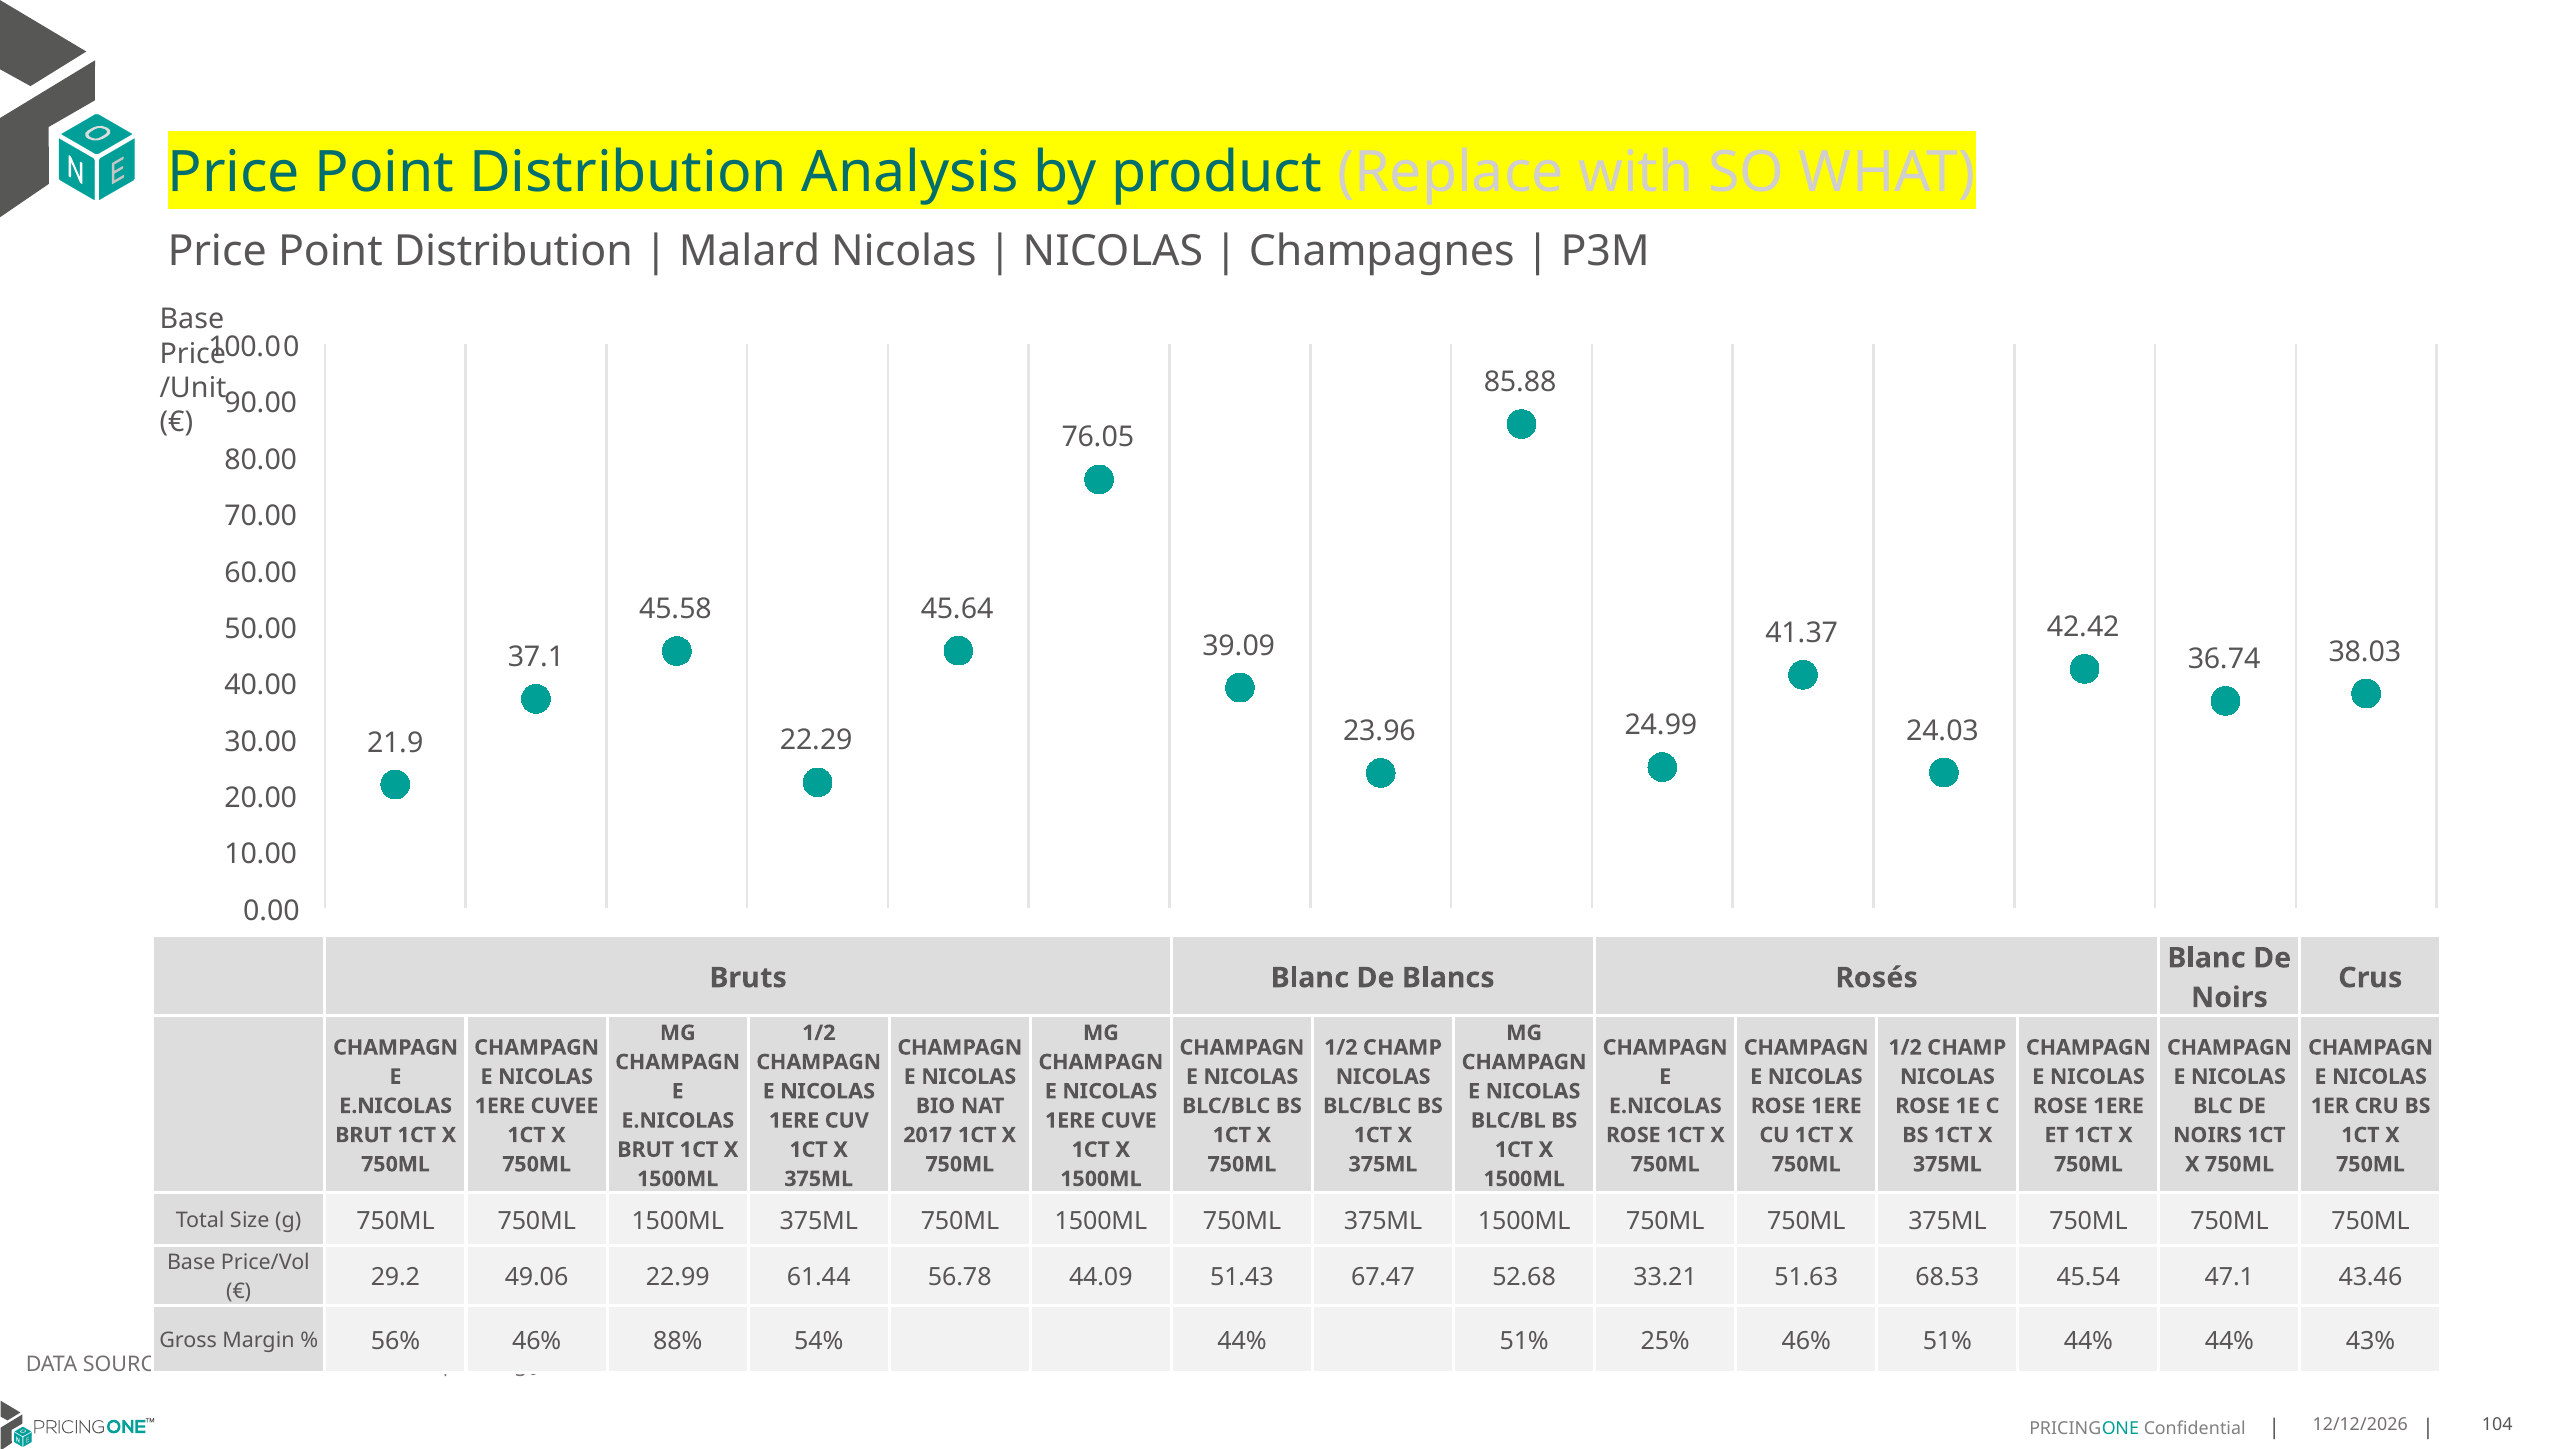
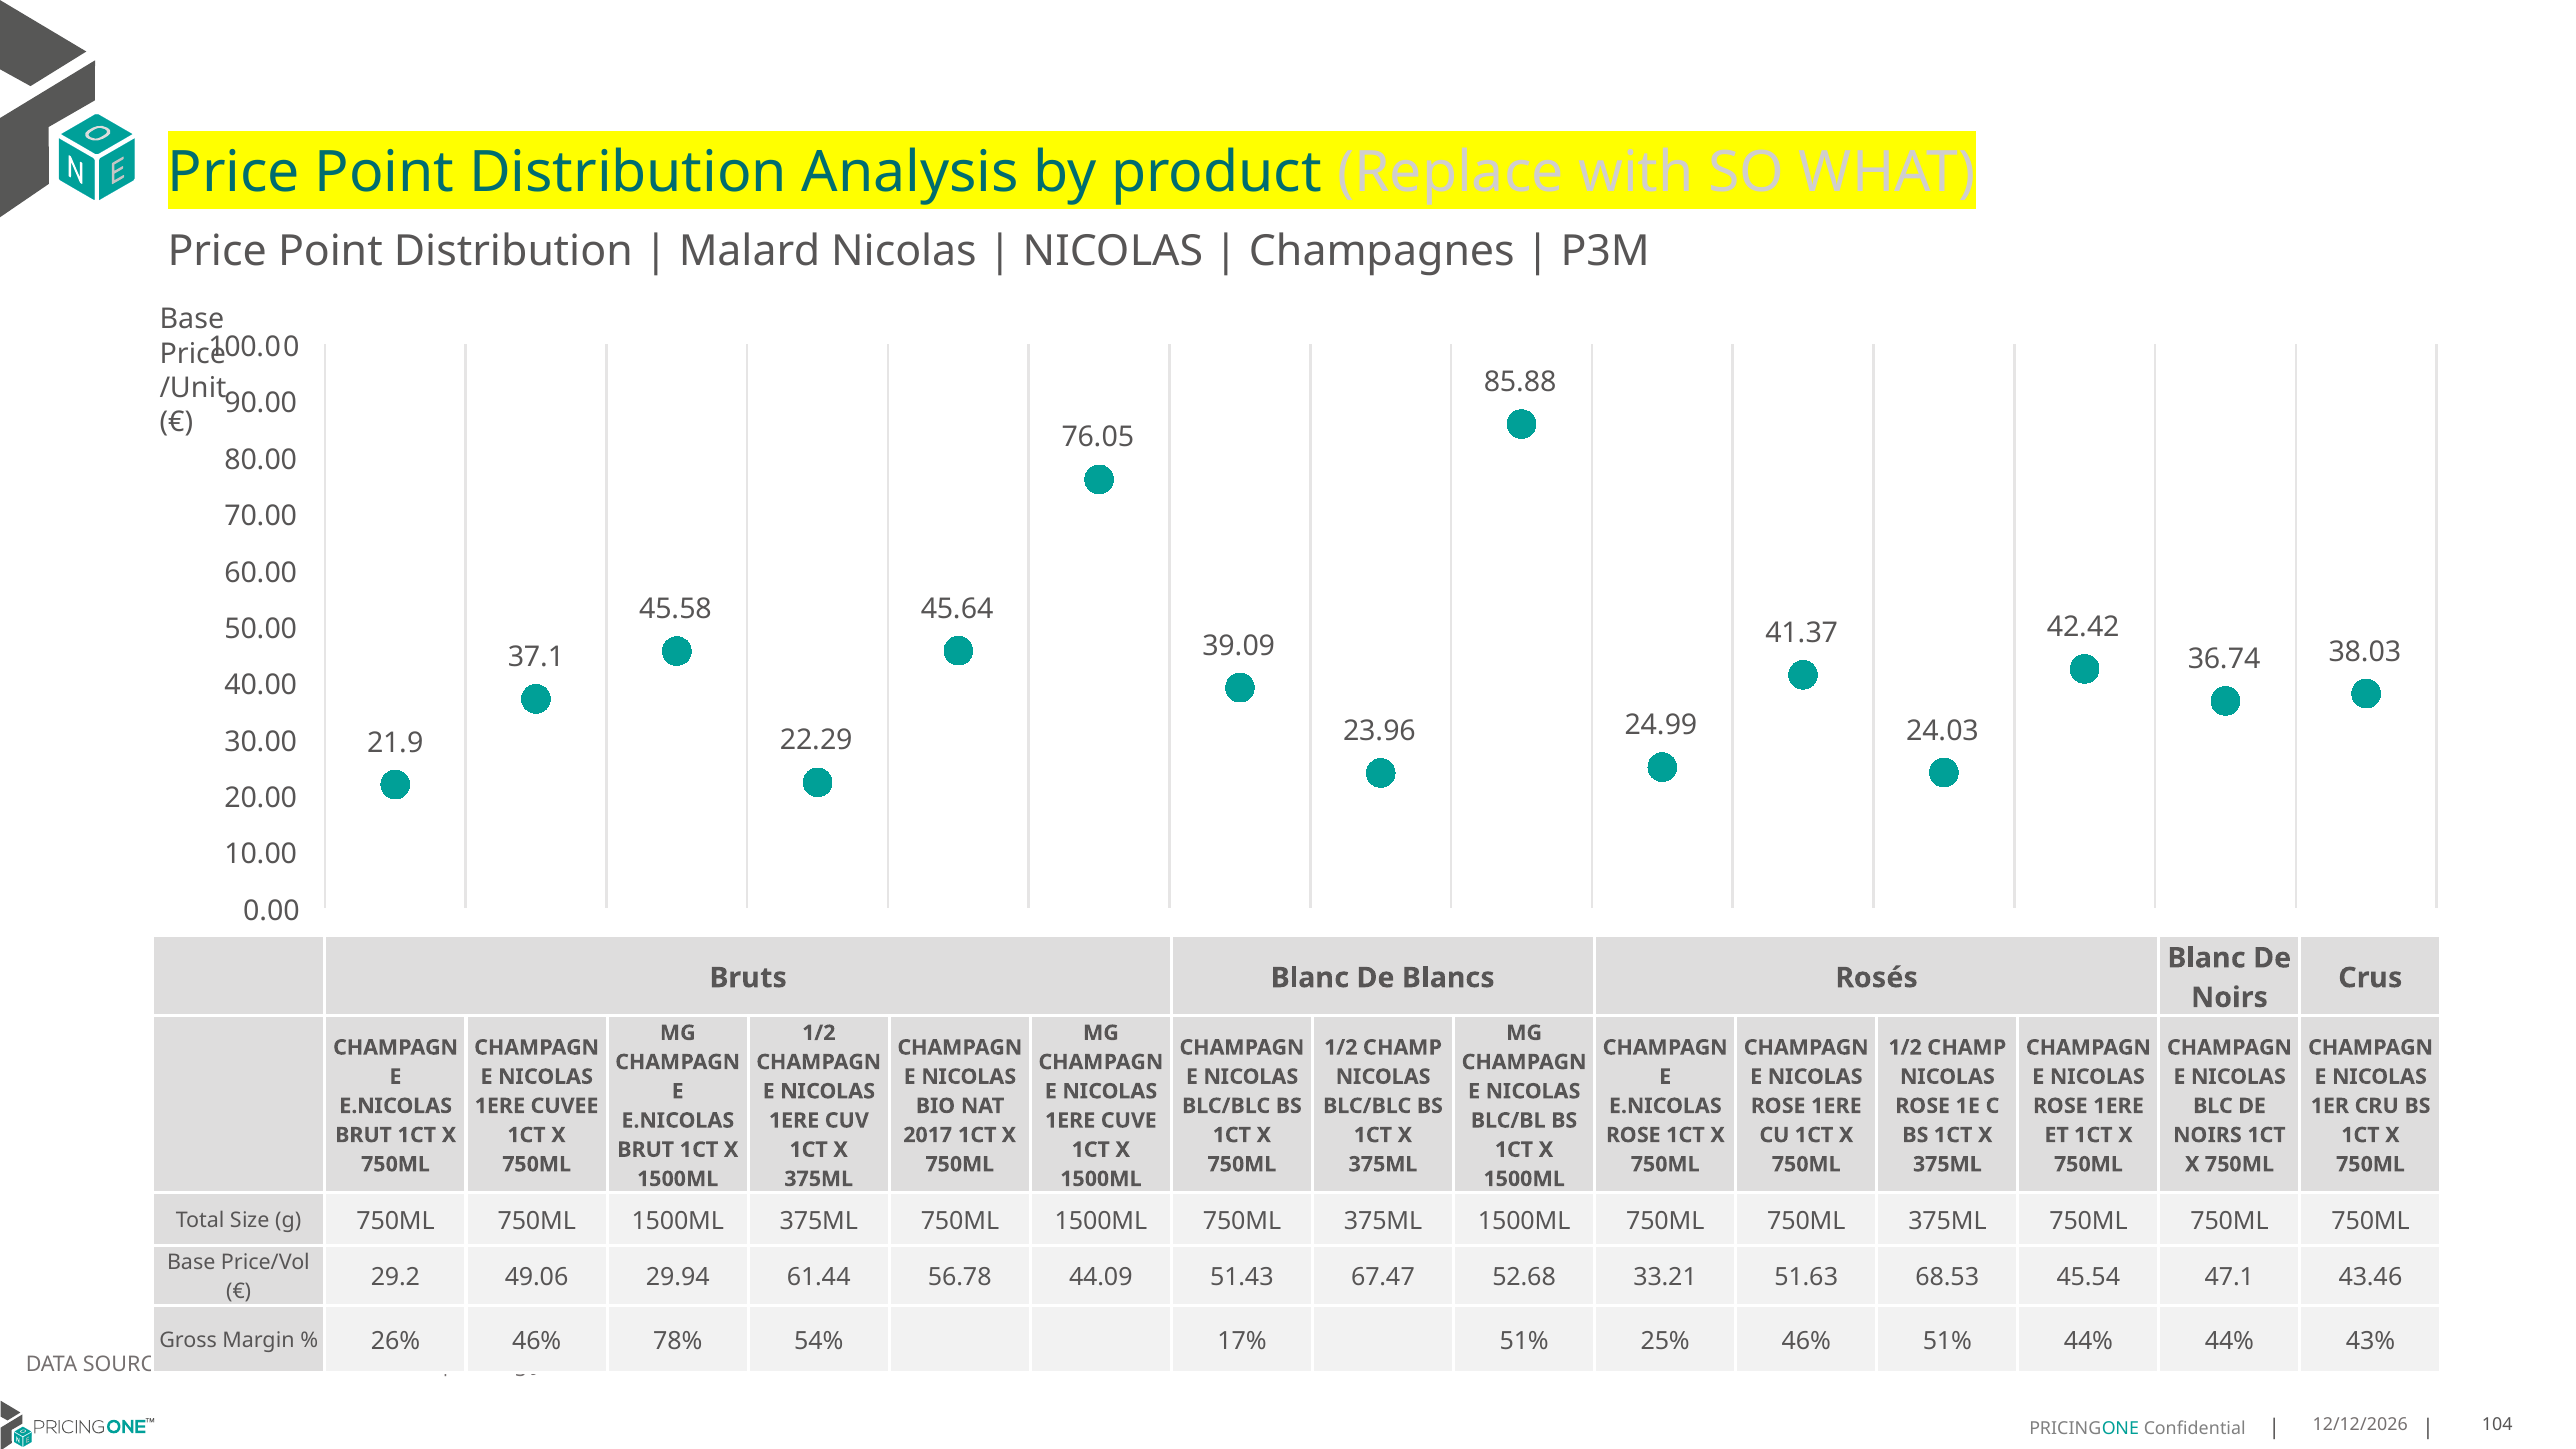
22.99: 22.99 -> 29.94 (678, 1277)
56%: 56% -> 26% (396, 1341)
88%: 88% -> 78% (678, 1341)
54% 44%: 44% -> 17% (1242, 1341)
